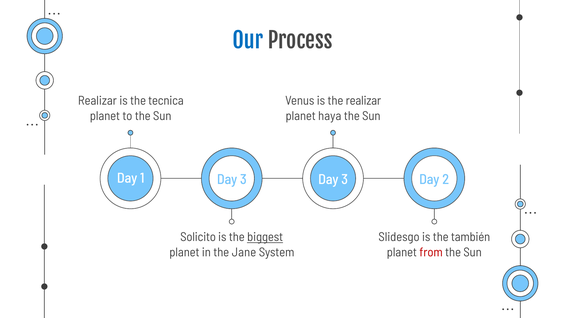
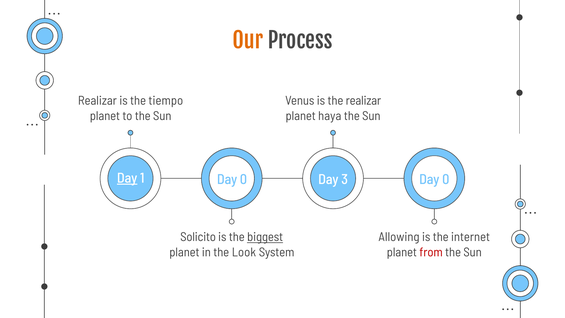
Our colour: blue -> orange (248, 41)
tecnica: tecnica -> tiempo (166, 101)
Day underline: none -> present (127, 178)
1 Day 3: 3 -> 0 (243, 179)
3 Day 2: 2 -> 0 (446, 179)
Slidesgo: Slidesgo -> Allowing (399, 237)
también: también -> internet (471, 237)
Jane: Jane -> Look (244, 252)
